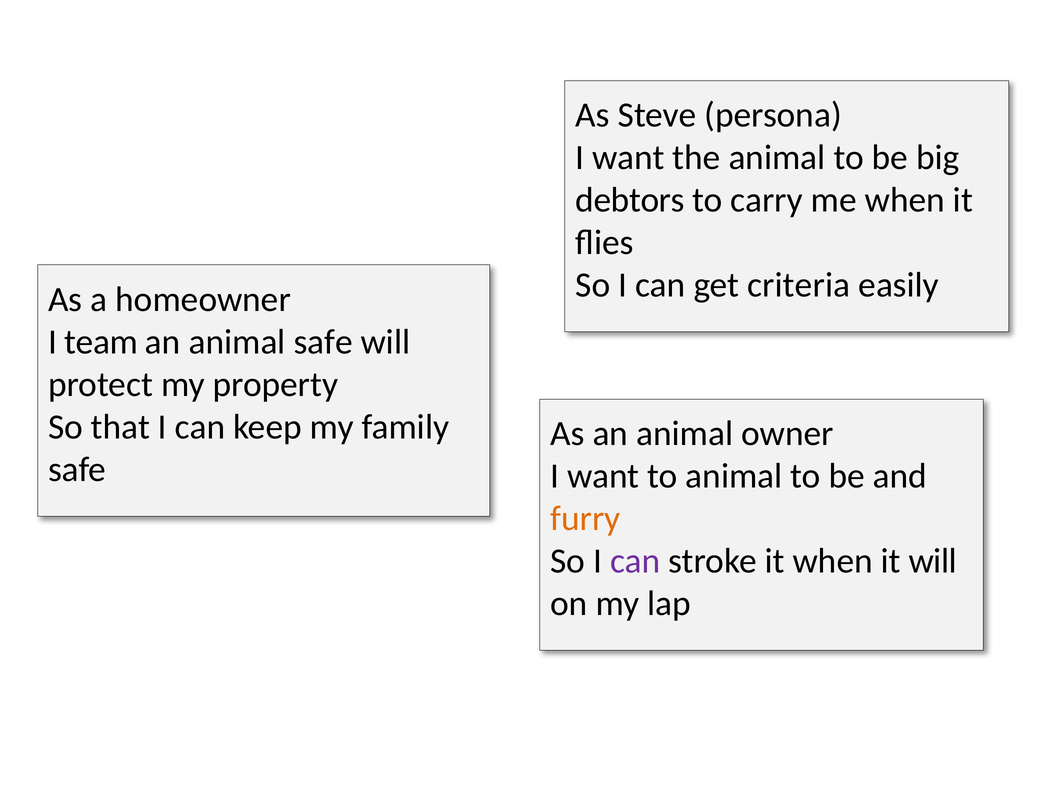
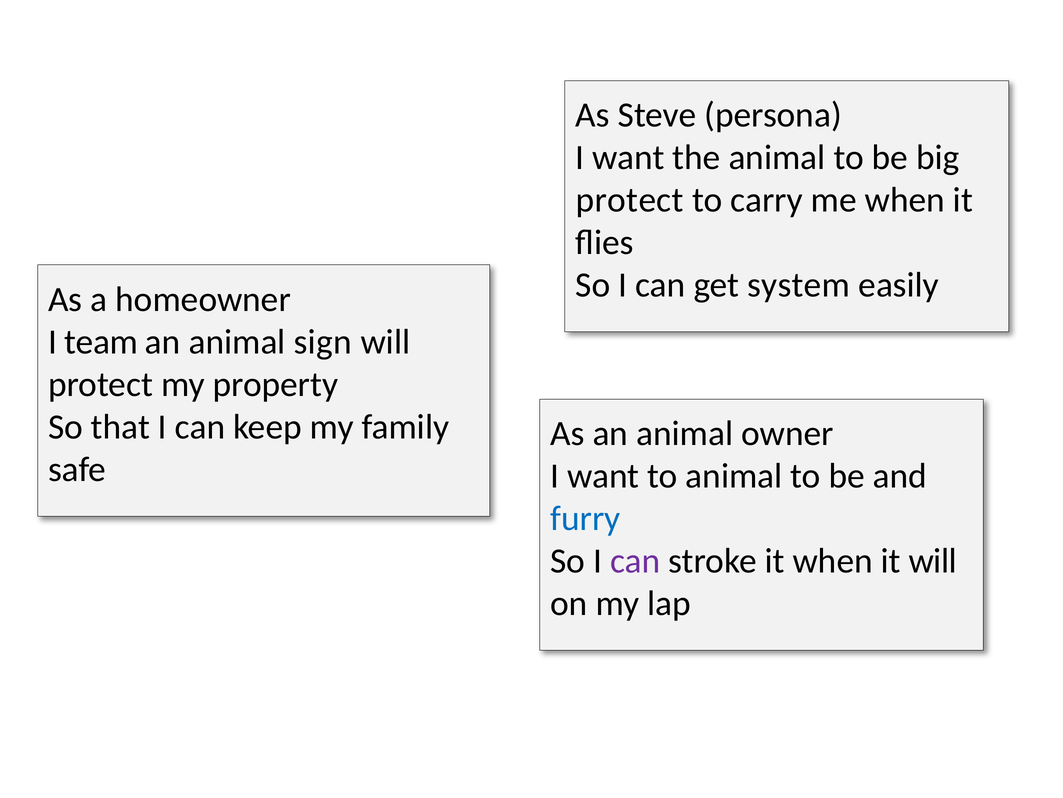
debtors: debtors -> protect (630, 200)
criteria: criteria -> system (799, 285)
animal safe: safe -> sign (323, 342)
furry colour: orange -> blue (585, 518)
